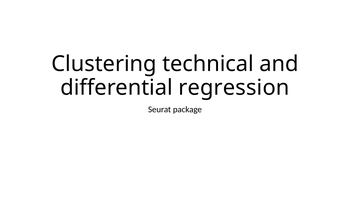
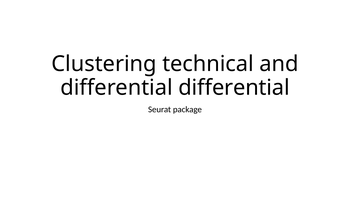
differential regression: regression -> differential (234, 87)
